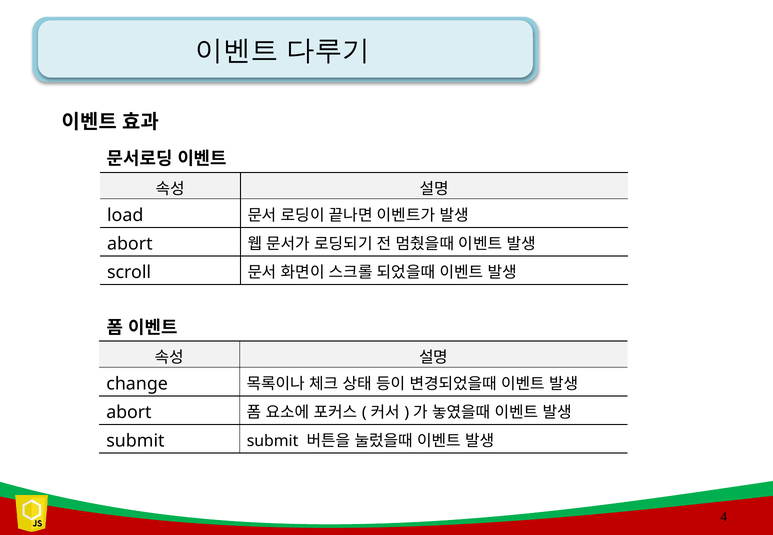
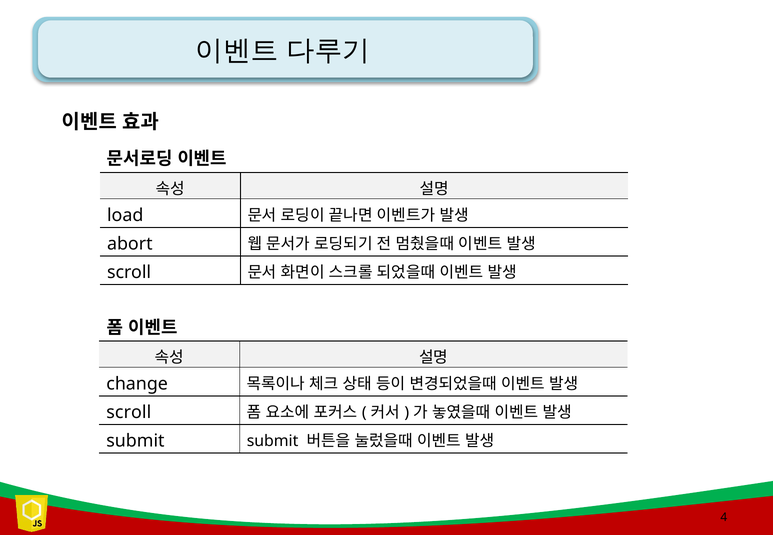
abort: abort -> scroll (129, 413)
